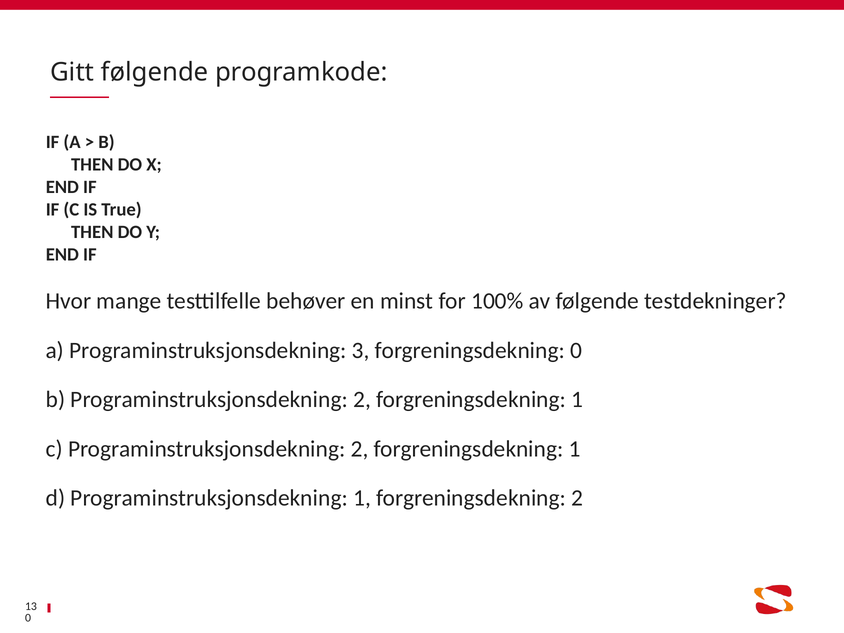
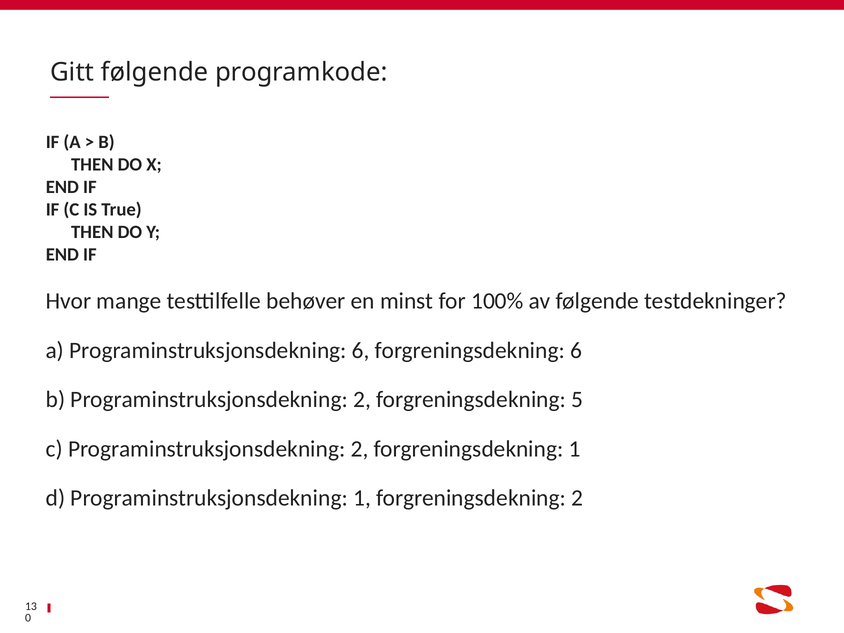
Programinstruksjonsdekning 3: 3 -> 6 (361, 350)
forgreningsdekning 0: 0 -> 6 (576, 350)
1: 1 -> 5 (577, 400)
